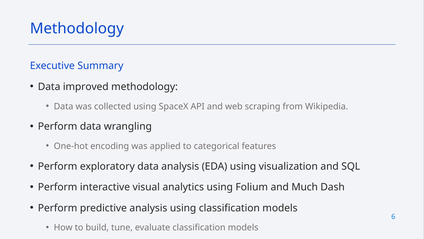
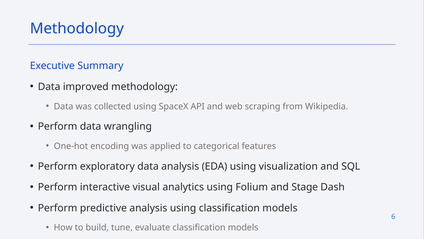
Much: Much -> Stage (305, 187)
